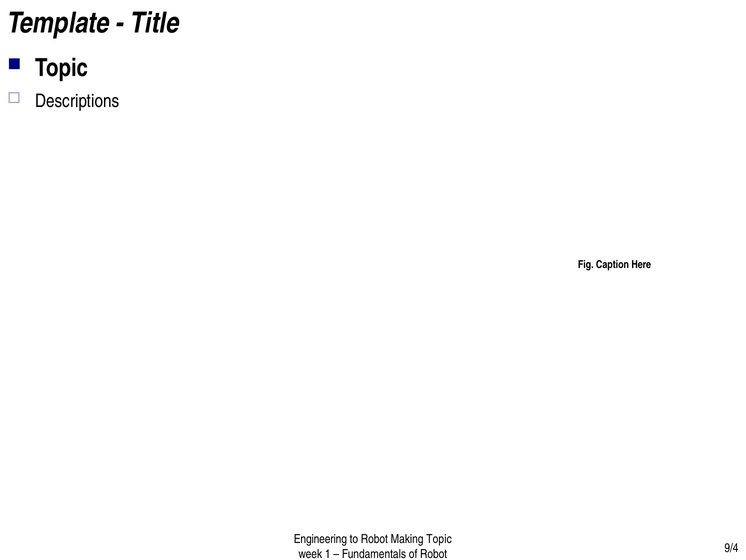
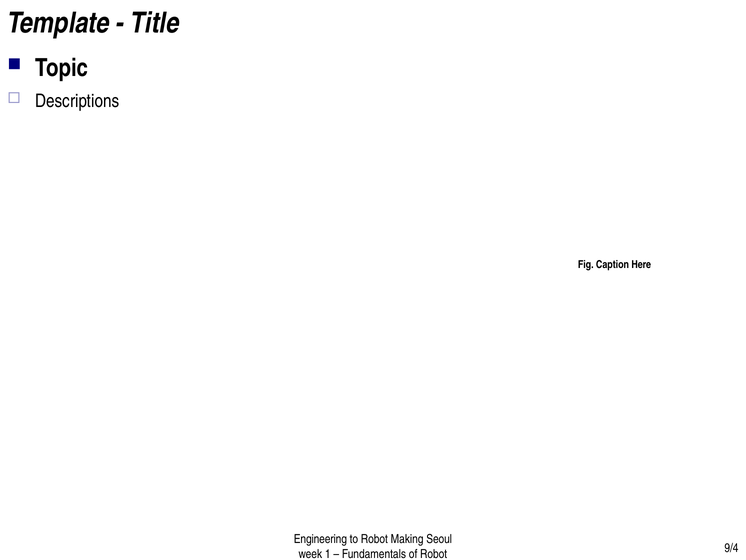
Making Topic: Topic -> Seoul (439, 539)
